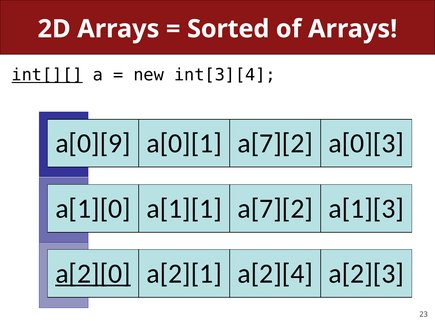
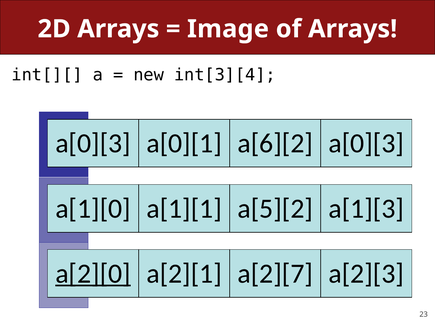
Sorted: Sorted -> Image (228, 29)
int[][ underline: present -> none (47, 75)
a[0][9: a[0][9 -> a[0][3 (93, 144)
a[0][1 a[7][2: a[7][2 -> a[6][2 (275, 144)
a[1][1 a[7][2: a[7][2 -> a[5][2 (275, 209)
a[2][4: a[2][4 -> a[2][7 (275, 274)
